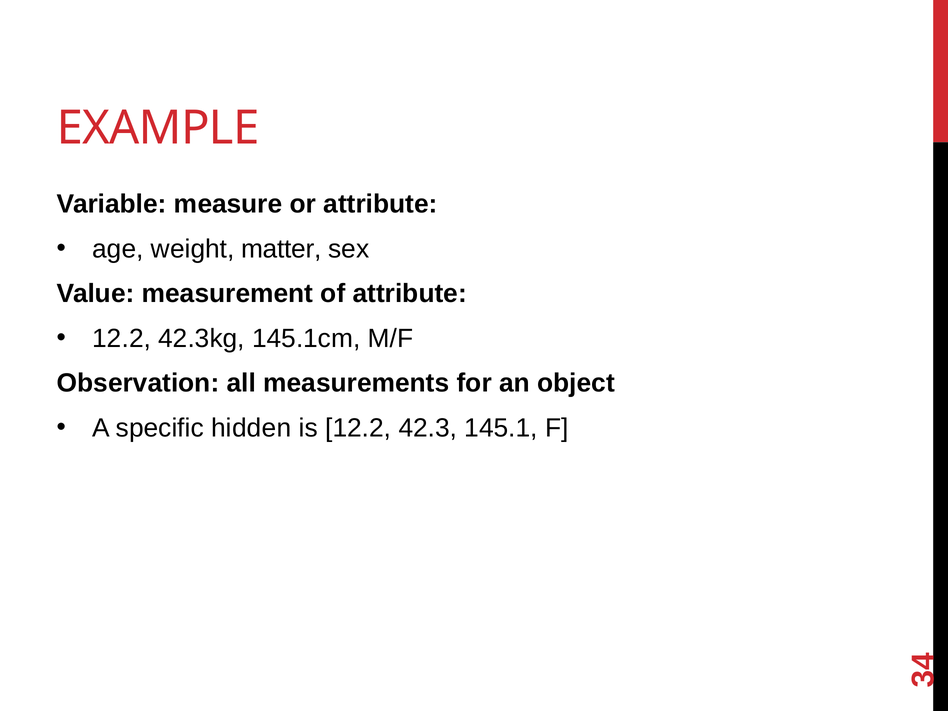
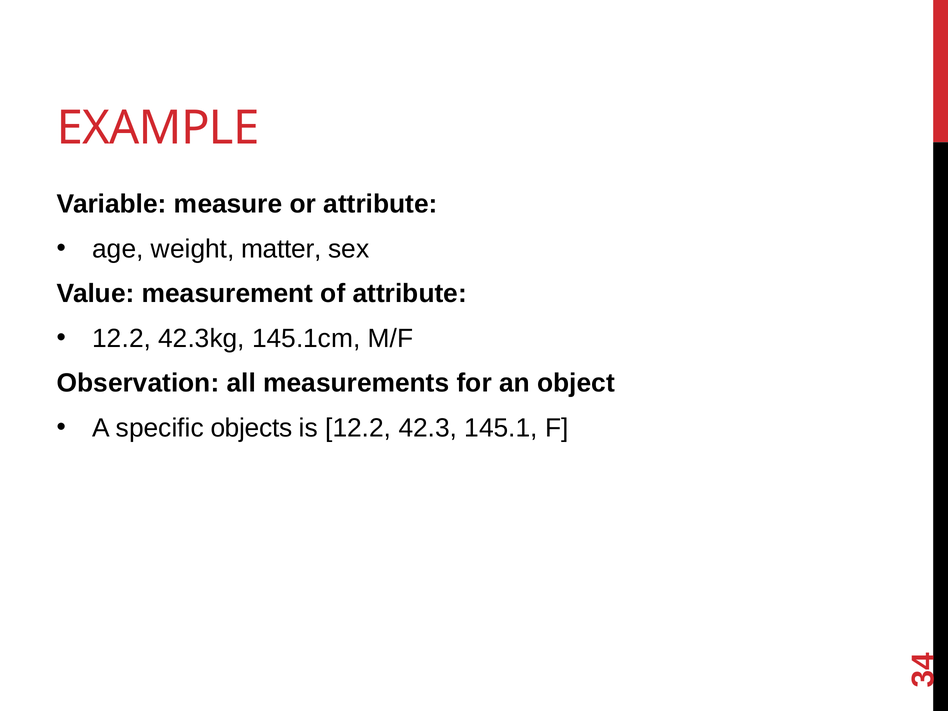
hidden: hidden -> objects (251, 428)
